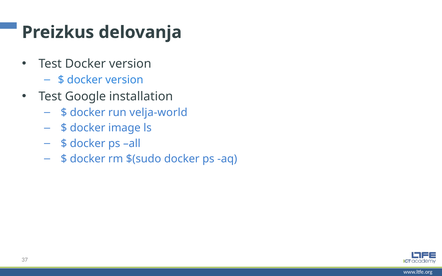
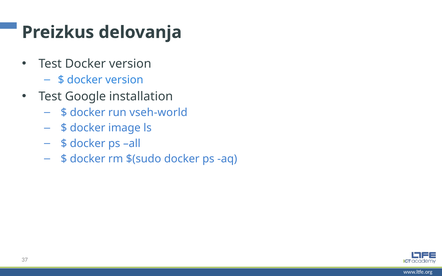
velja-world: velja-world -> vseh-world (158, 113)
